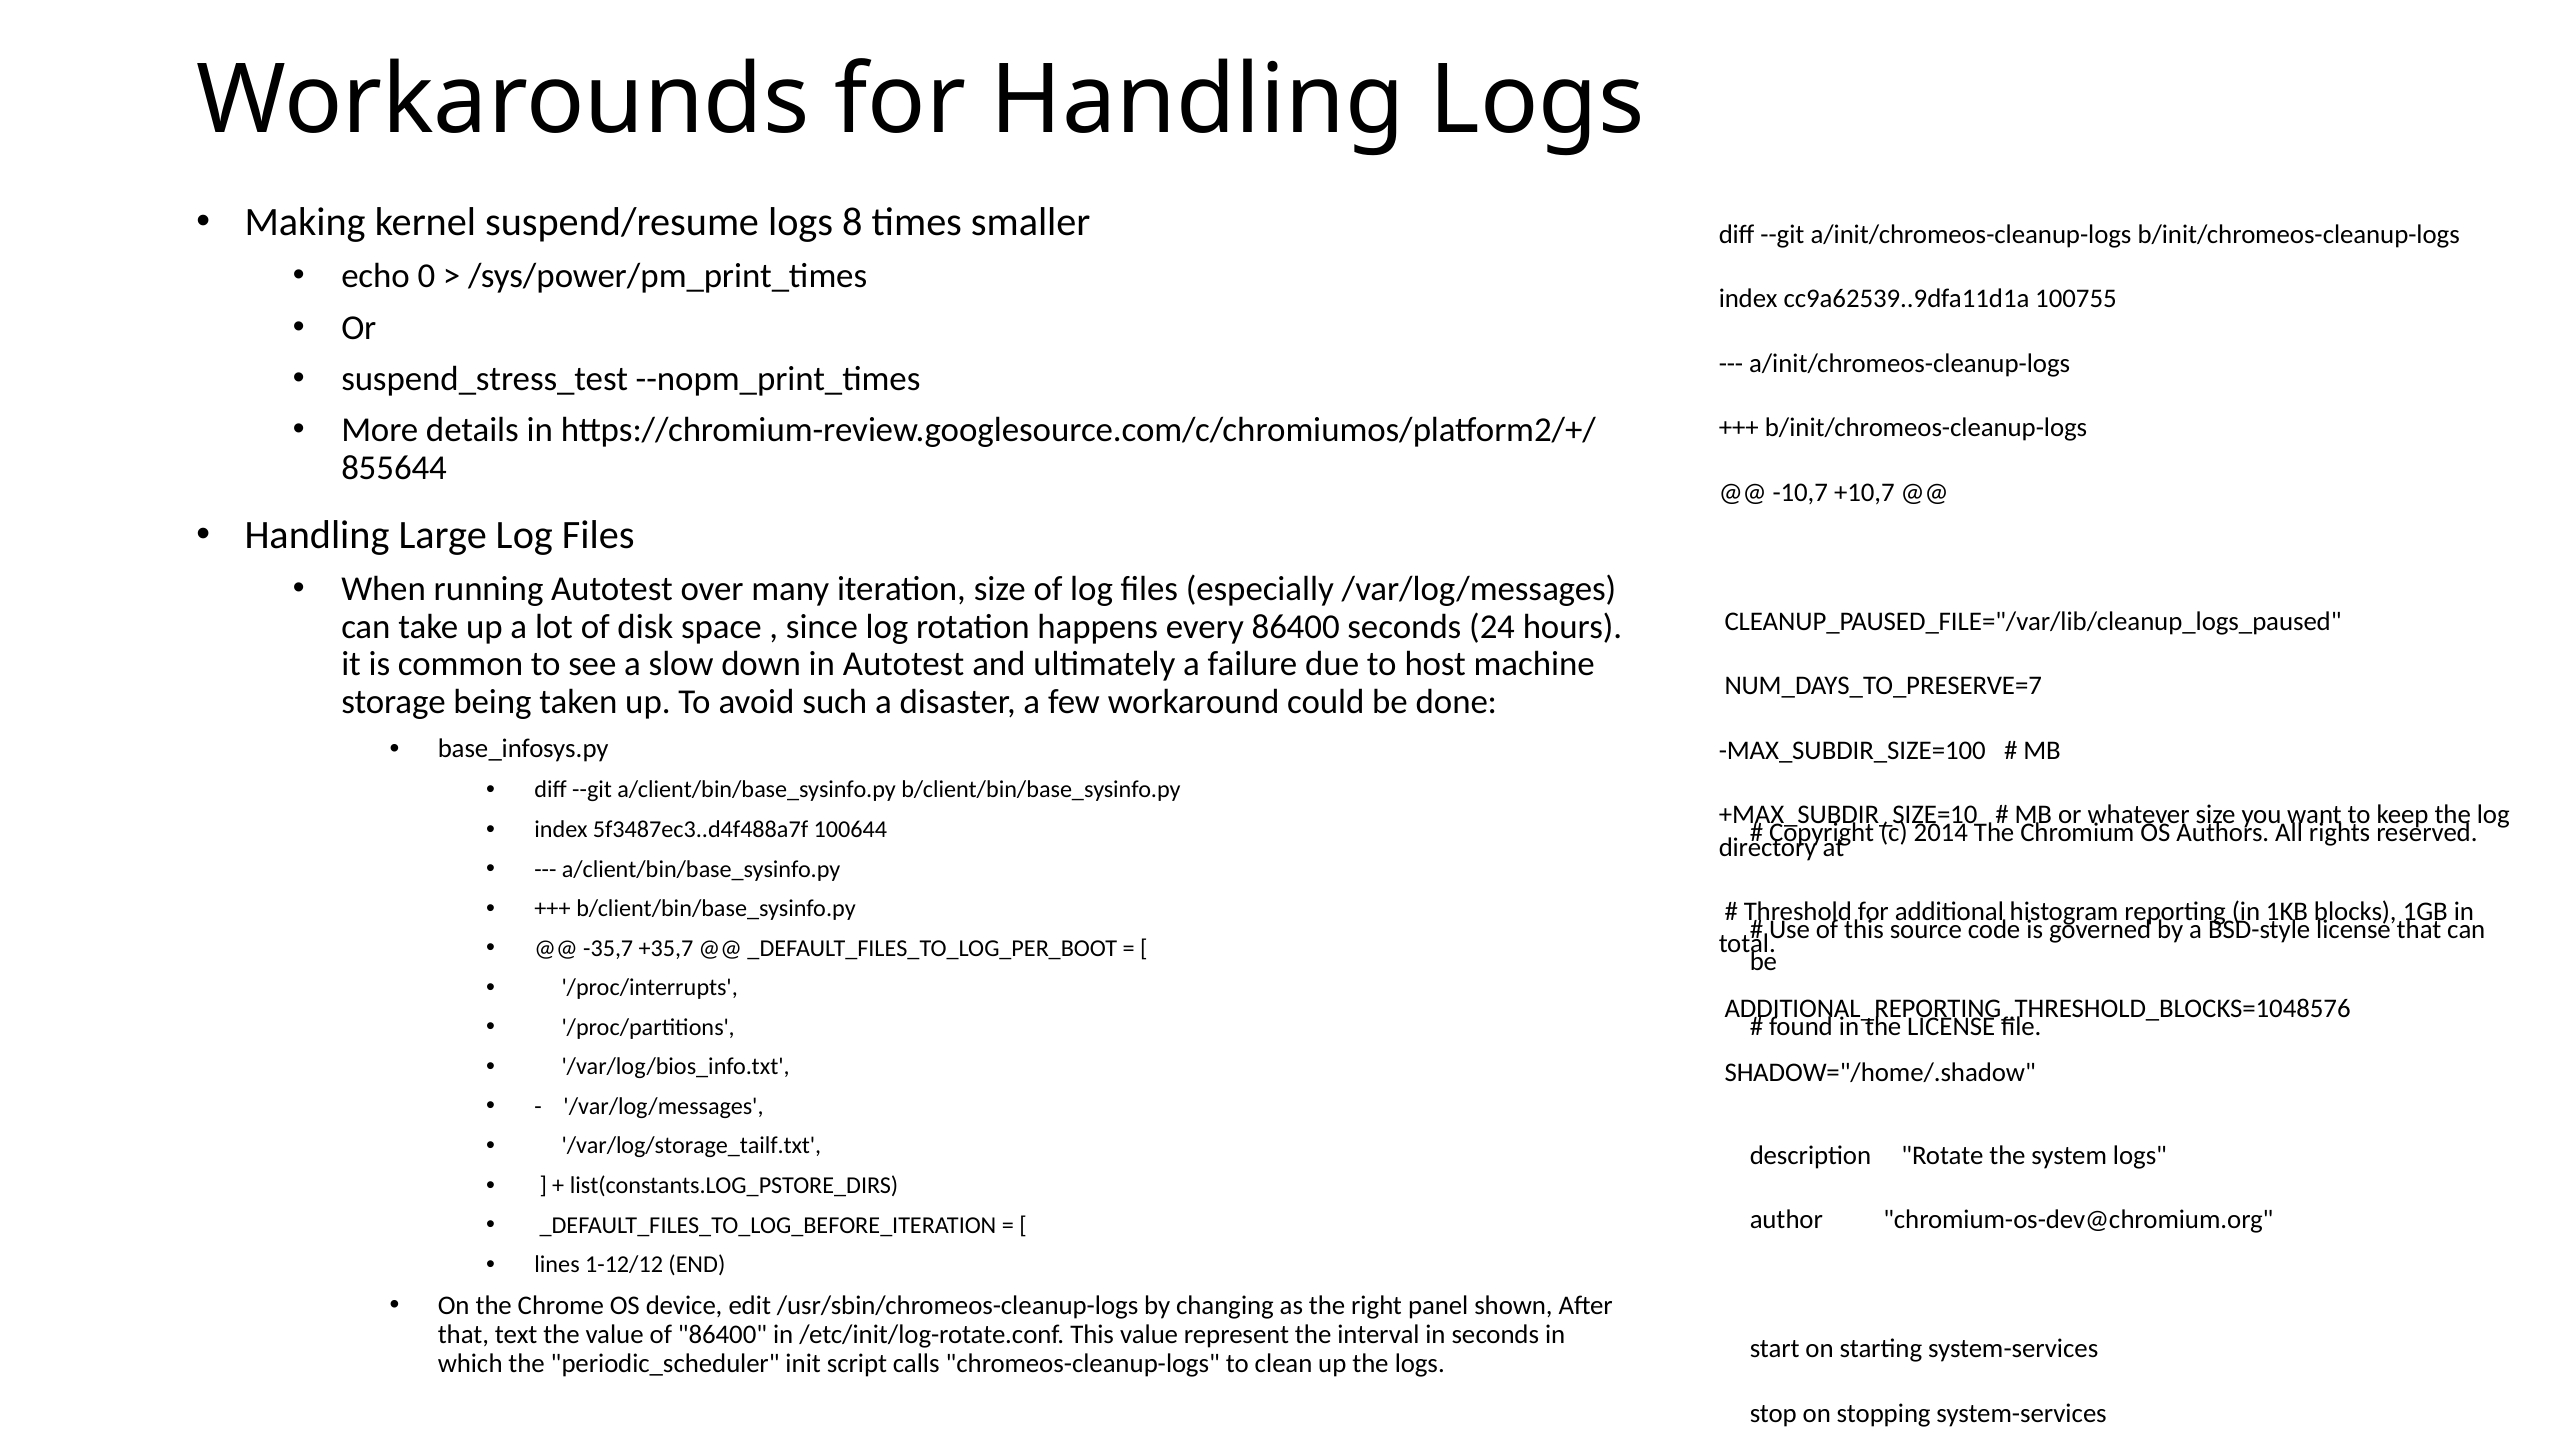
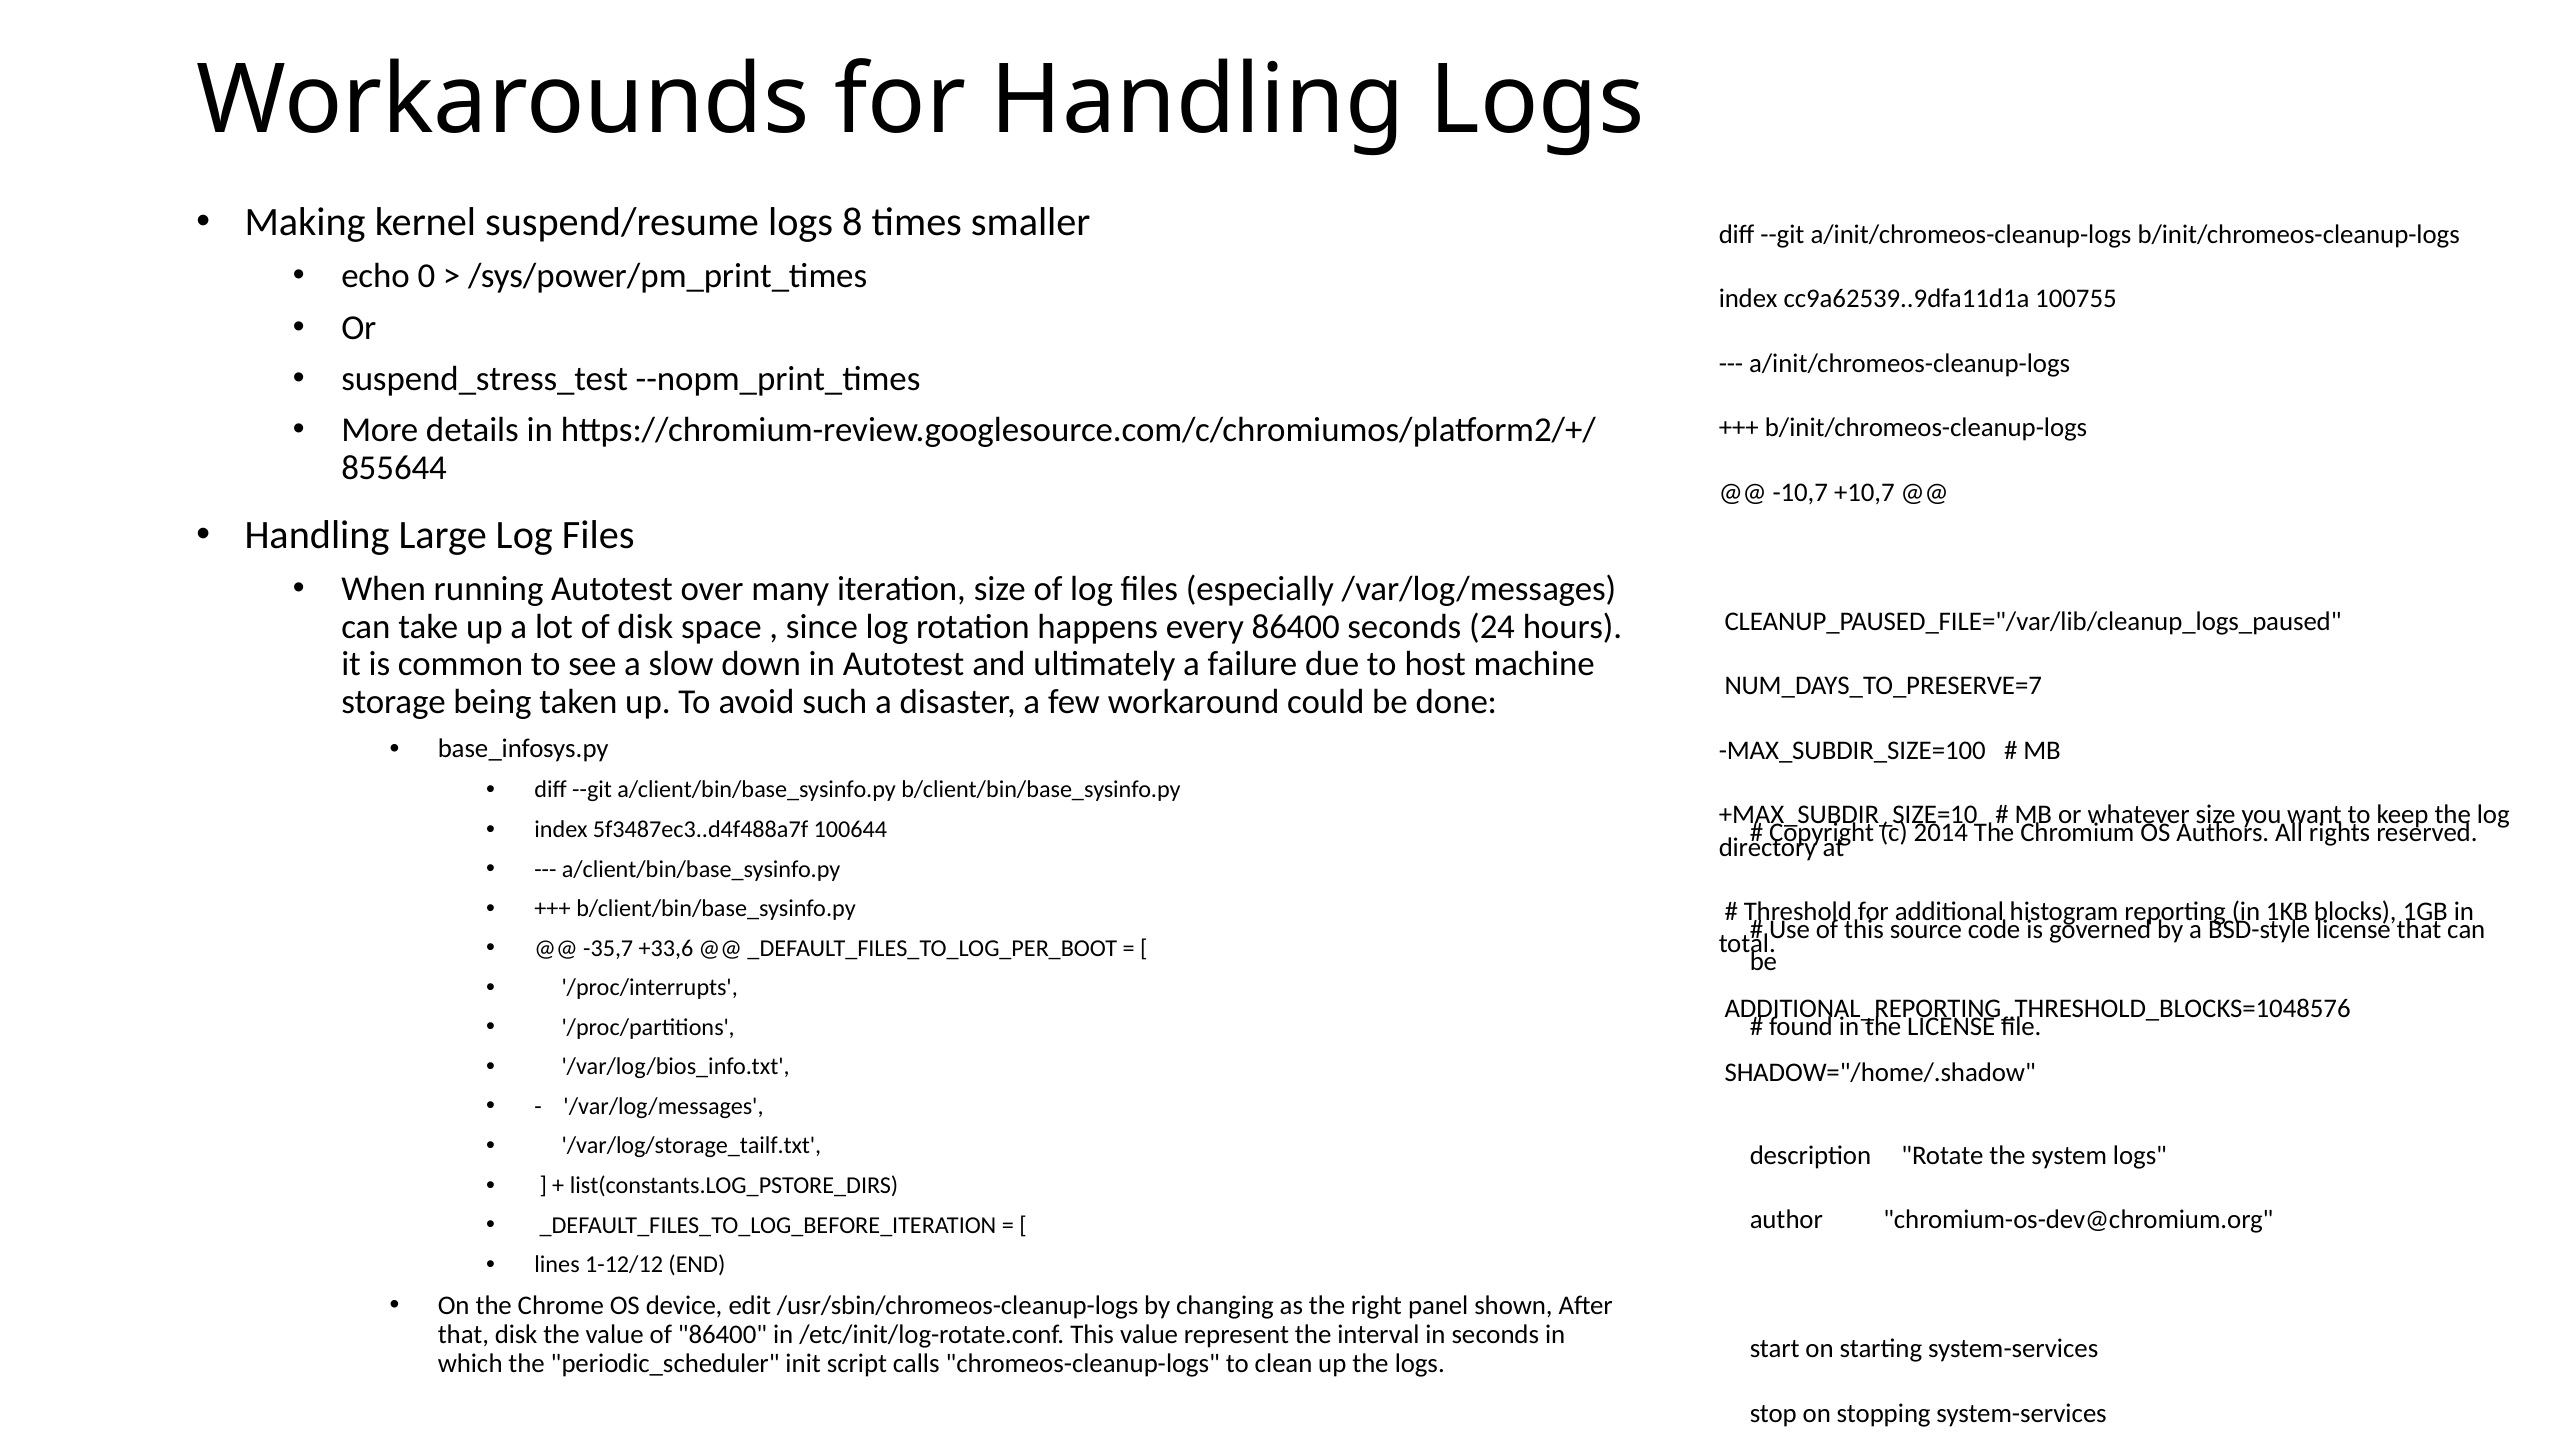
+35,7: +35,7 -> +33,6 (666, 948)
that text: text -> disk (516, 1335)
